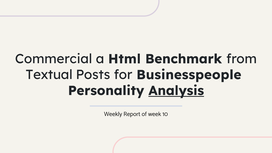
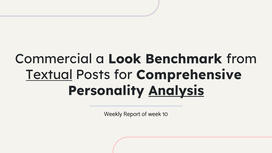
Html: Html -> Look (125, 59)
Textual underline: none -> present (49, 75)
Businesspeople: Businesspeople -> Comprehensive (189, 75)
